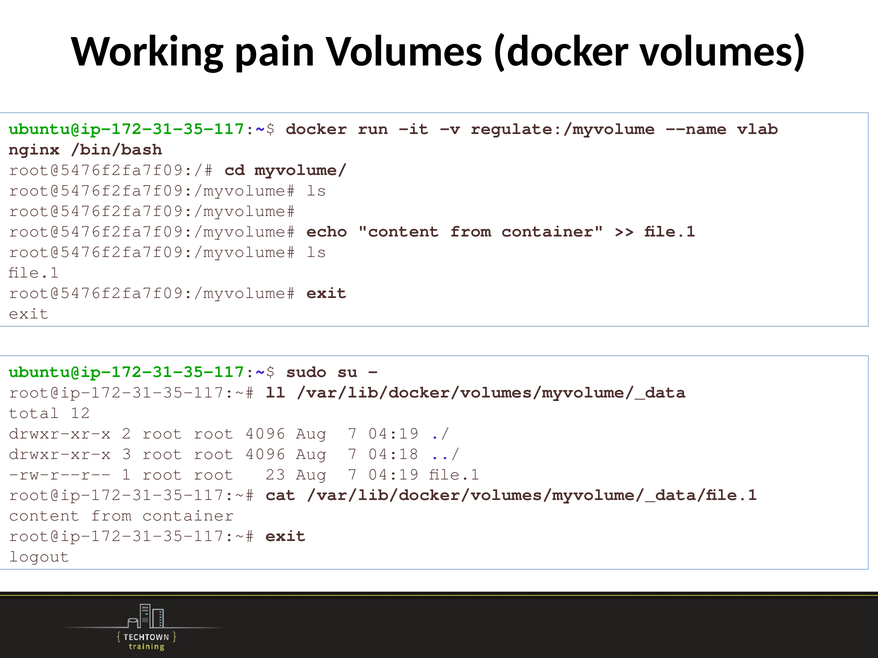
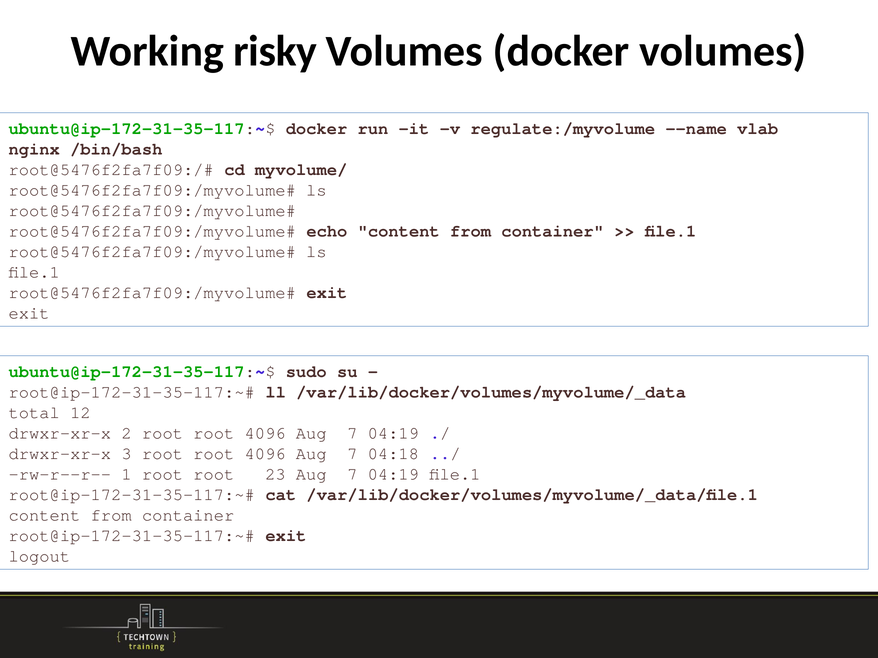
pain: pain -> risky (275, 51)
